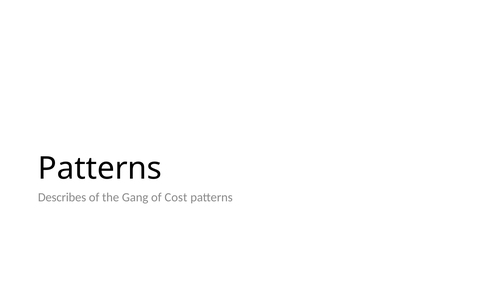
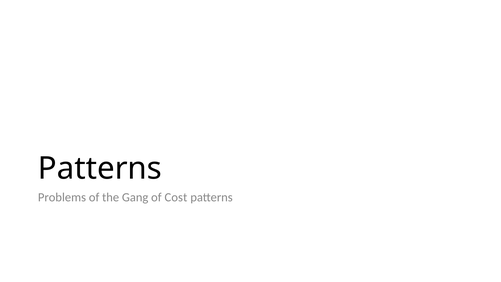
Describes: Describes -> Problems (62, 197)
